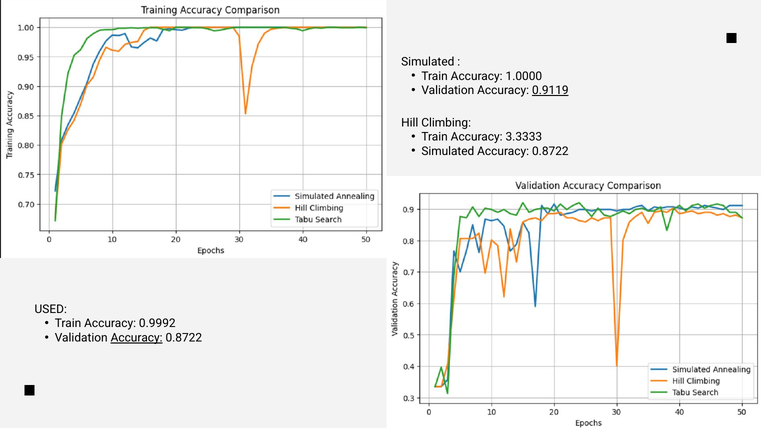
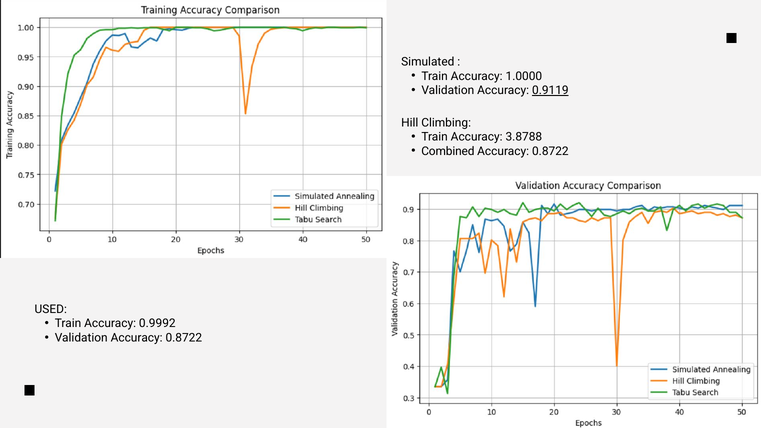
3.3333: 3.3333 -> 3.8788 (524, 137)
Simulated: Simulated -> Combined (448, 151)
Accuracy underline: present -> none (137, 338)
